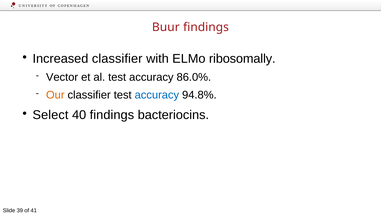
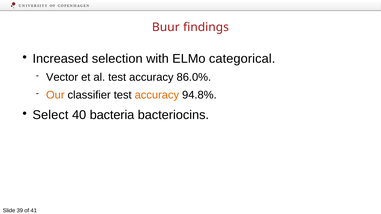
Increased classifier: classifier -> selection (117, 59)
ribosomally: ribosomally -> categorical (242, 59)
accuracy colour: blue -> orange (157, 95)
40 findings: findings -> bacteria (112, 115)
